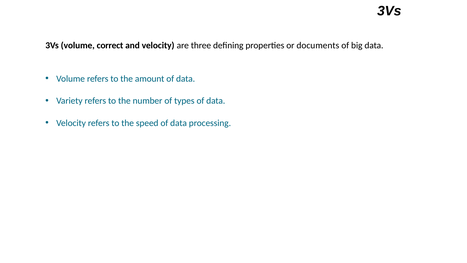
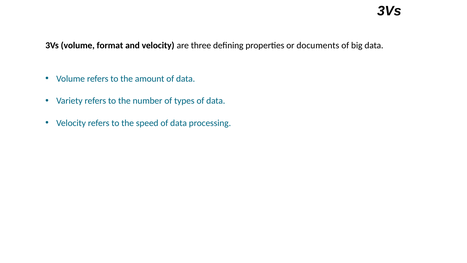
correct: correct -> format (110, 45)
